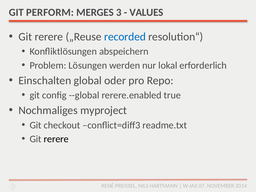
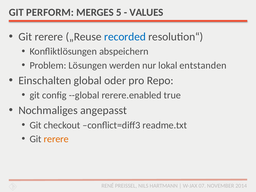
3: 3 -> 5 (119, 12)
erforderlich: erforderlich -> entstanden (203, 65)
myproject: myproject -> angepasst (104, 110)
rerere colour: black -> orange (56, 139)
